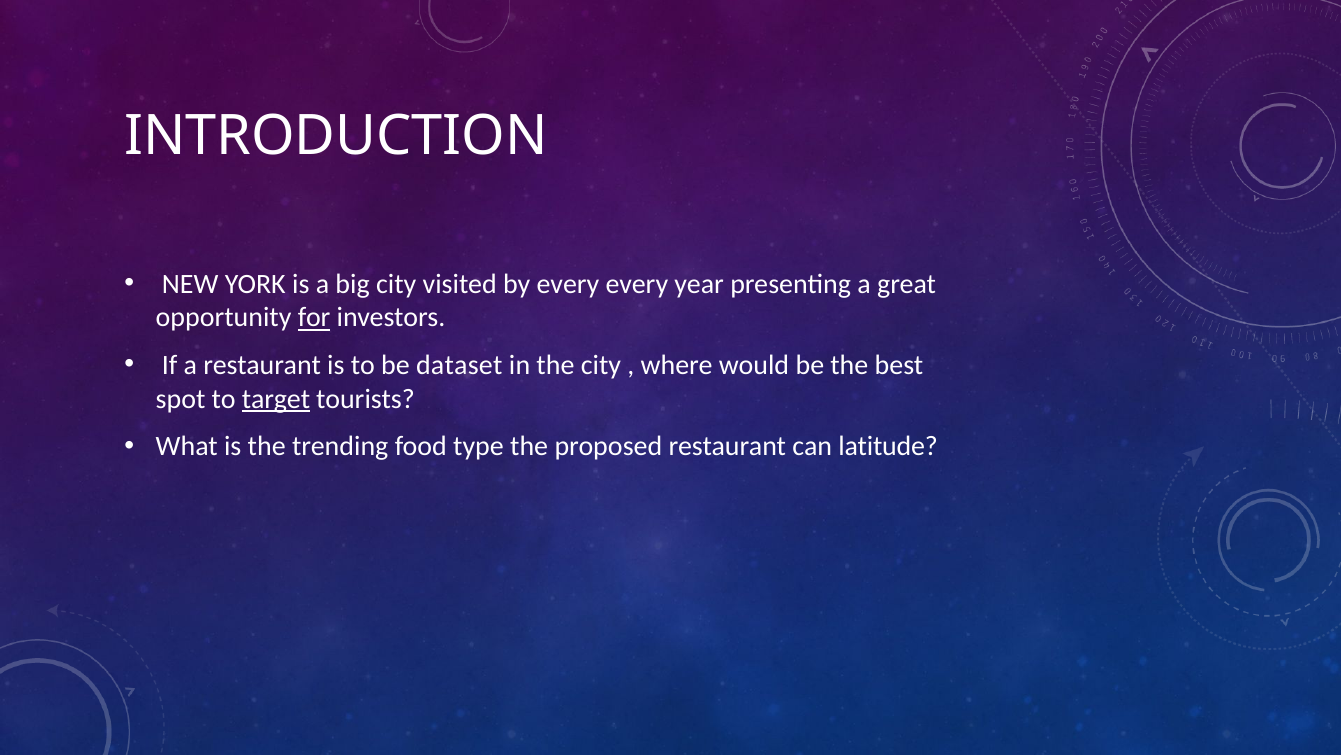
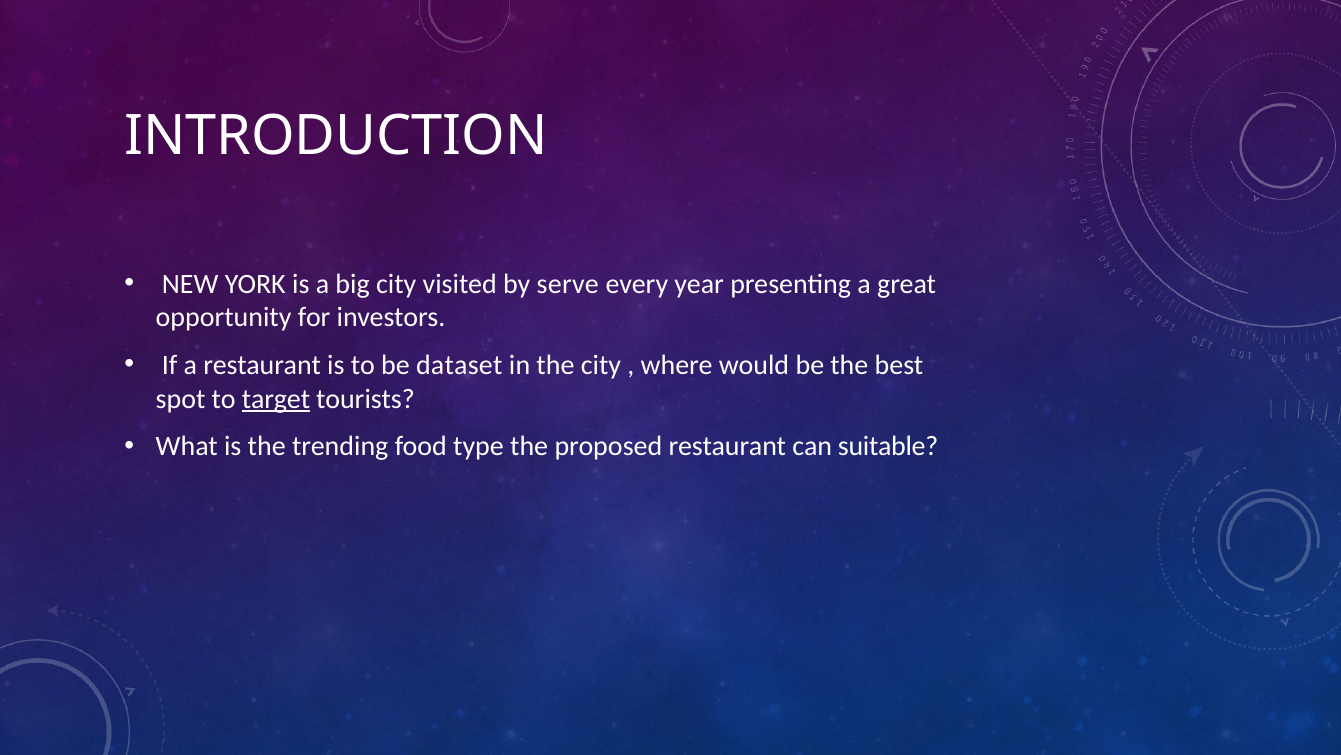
by every: every -> serve (568, 284)
for underline: present -> none (314, 317)
latitude: latitude -> suitable (888, 446)
